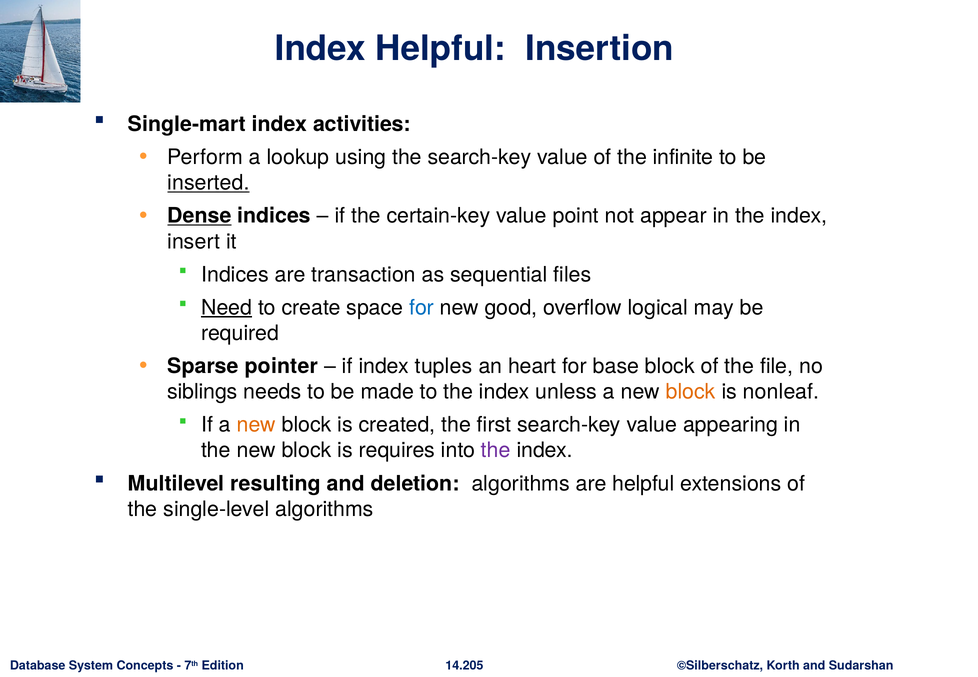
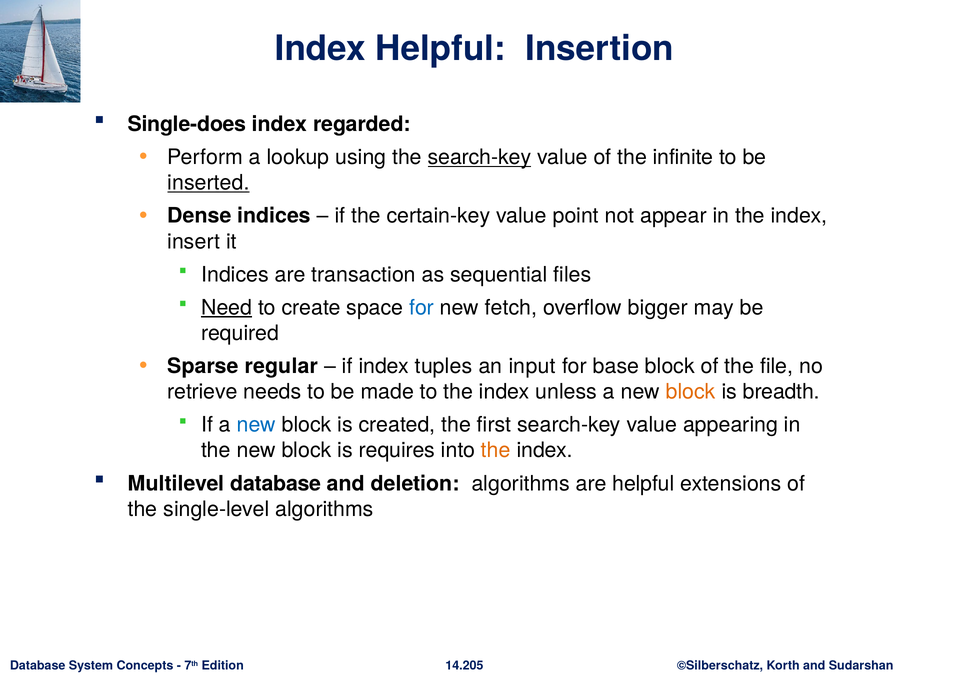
Single-mart: Single-mart -> Single-does (187, 124)
activities: activities -> regarded (362, 124)
search-key underline: none -> present (480, 157)
Dense underline: present -> none (199, 216)
good: good -> fetch (511, 308)
logical: logical -> bigger (658, 308)
pointer: pointer -> regular (281, 366)
heart: heart -> input (532, 366)
siblings: siblings -> retrieve (202, 392)
nonleaf: nonleaf -> breadth (781, 392)
new colour: orange -> blue (256, 425)
the colour: purple -> orange (496, 450)
Multilevel resulting: resulting -> database (276, 484)
